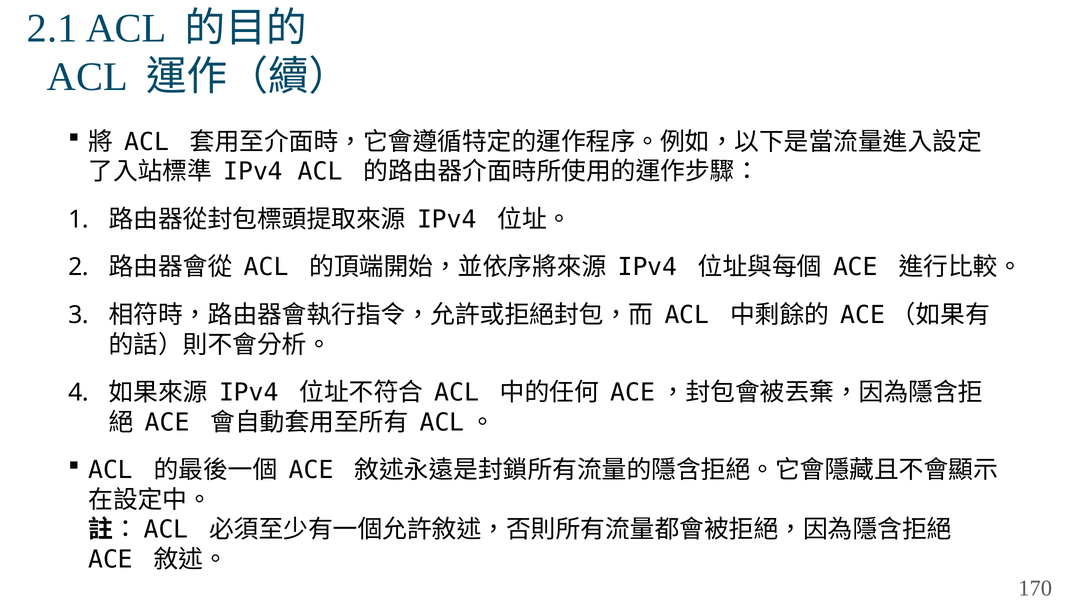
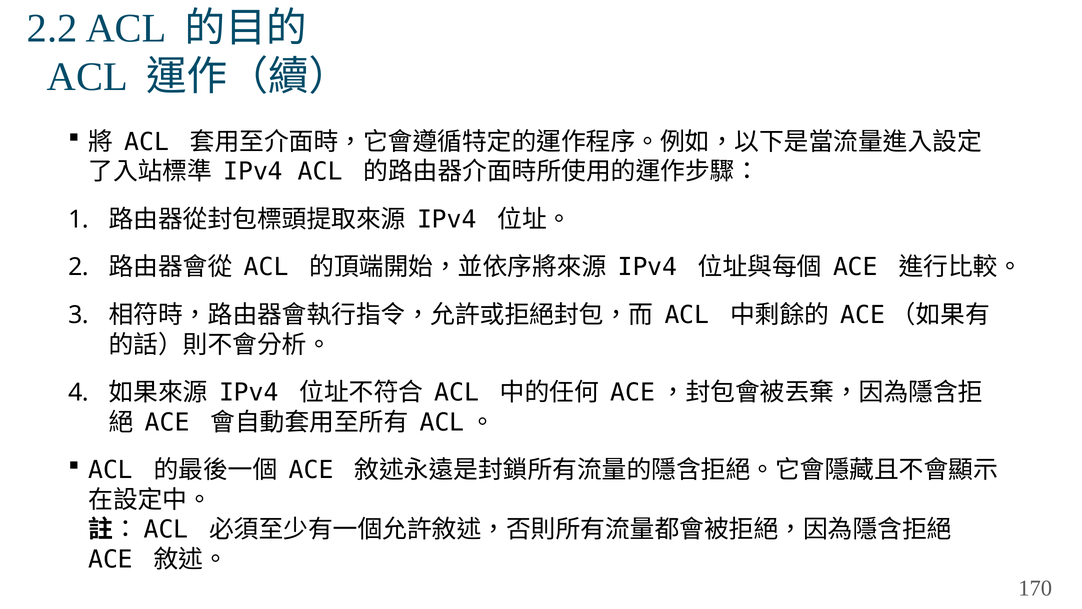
2.1: 2.1 -> 2.2 (52, 28)
